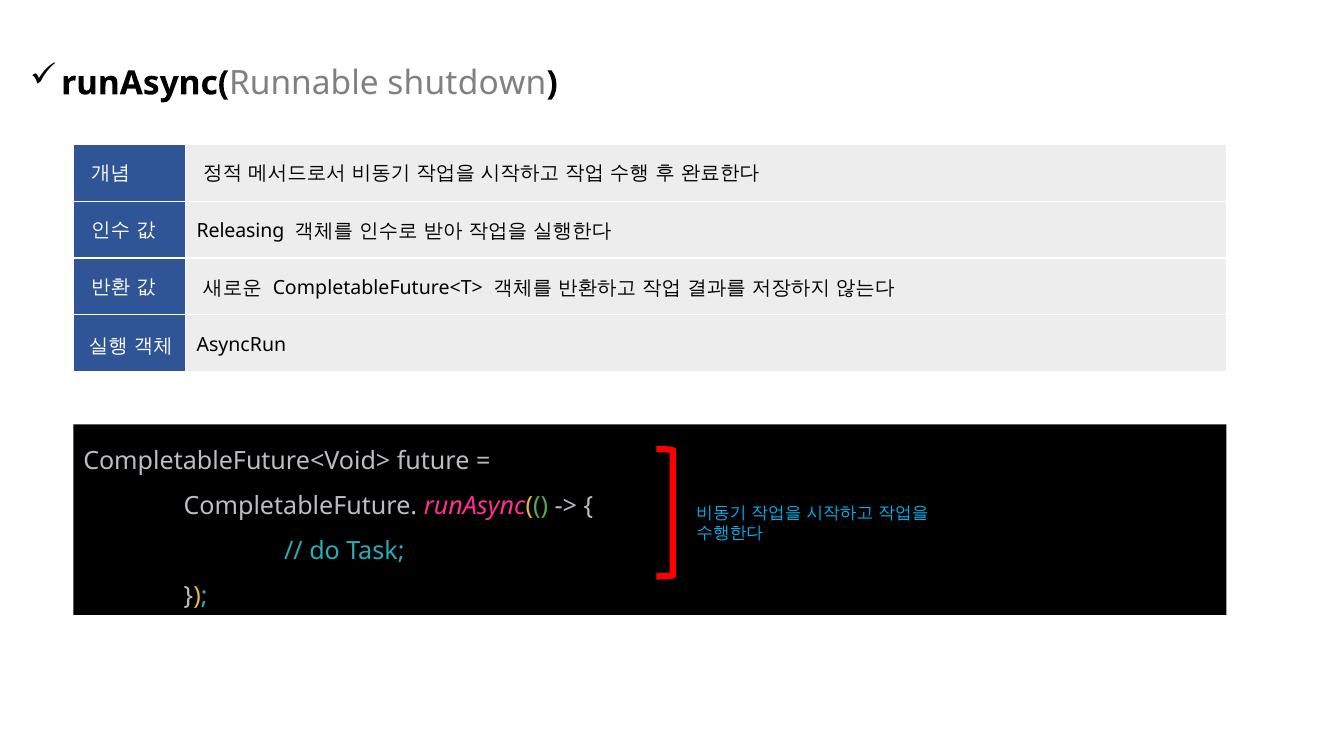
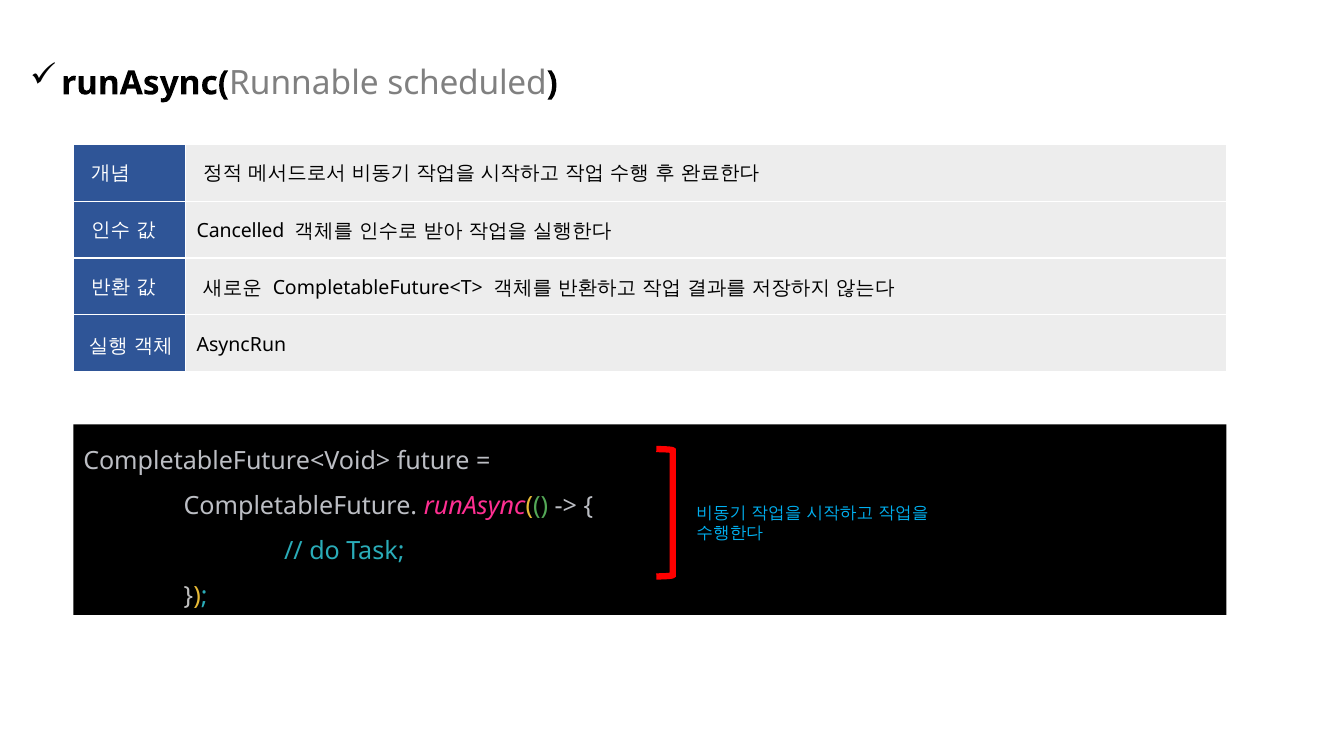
shutdown: shutdown -> scheduled (467, 83)
Releasing: Releasing -> Cancelled (240, 231)
